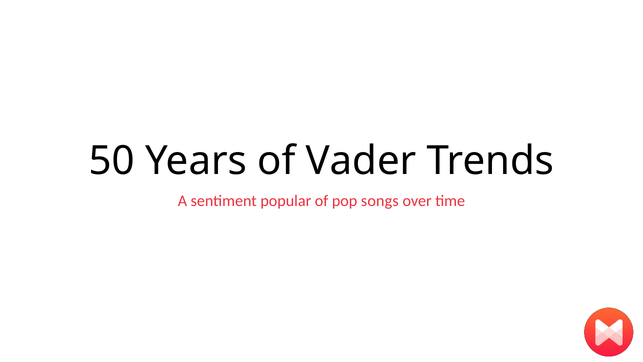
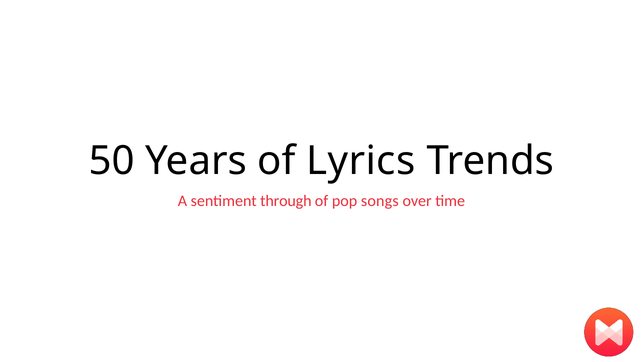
Vader: Vader -> Lyrics (361, 161)
popular: popular -> through (286, 201)
